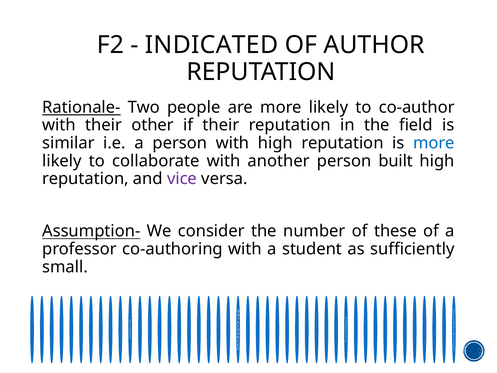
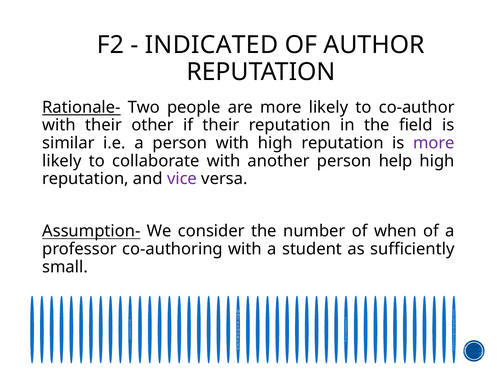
more colour: blue -> purple (434, 143)
built: built -> help (396, 161)
these: these -> when (395, 231)
